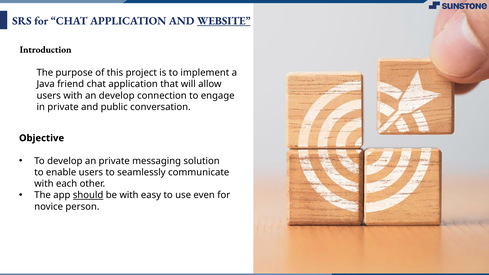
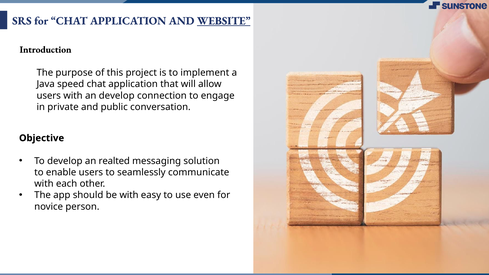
friend: friend -> speed (71, 84)
an private: private -> realted (114, 161)
should underline: present -> none (88, 195)
